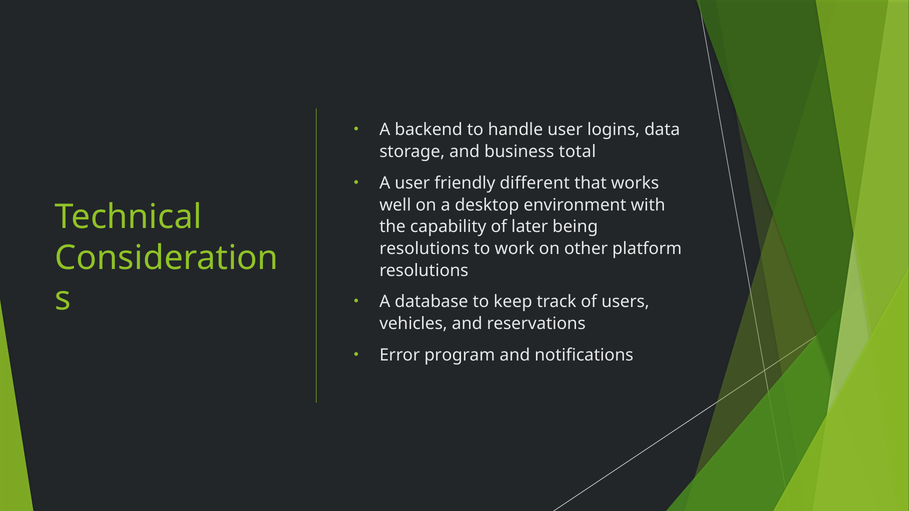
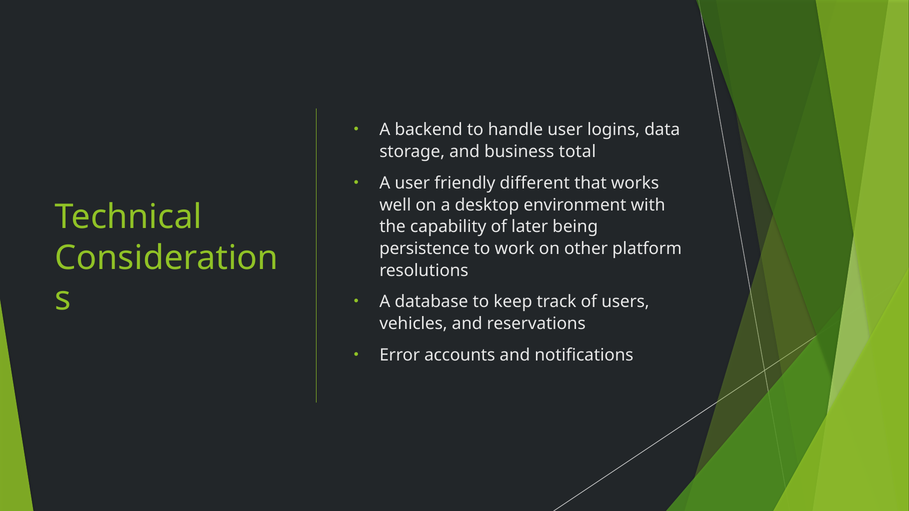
resolutions: resolutions -> persistence (424, 249)
program: program -> accounts (460, 355)
